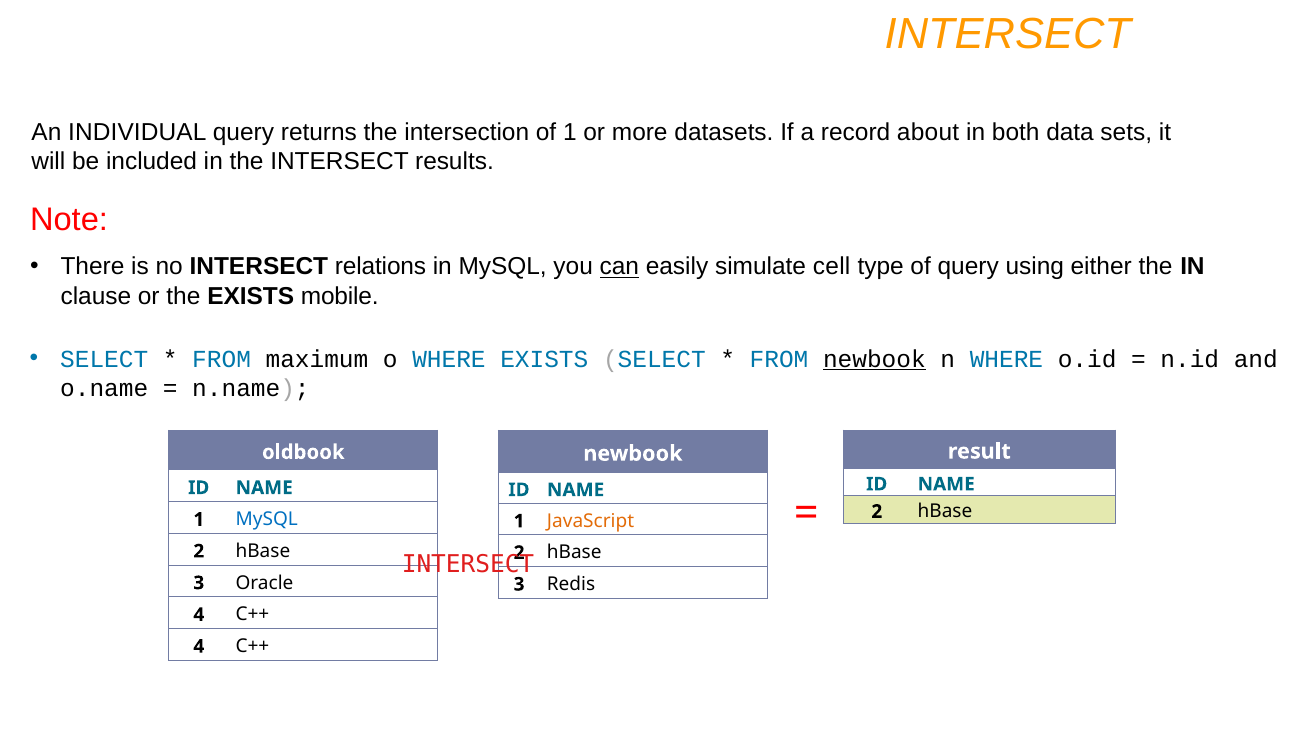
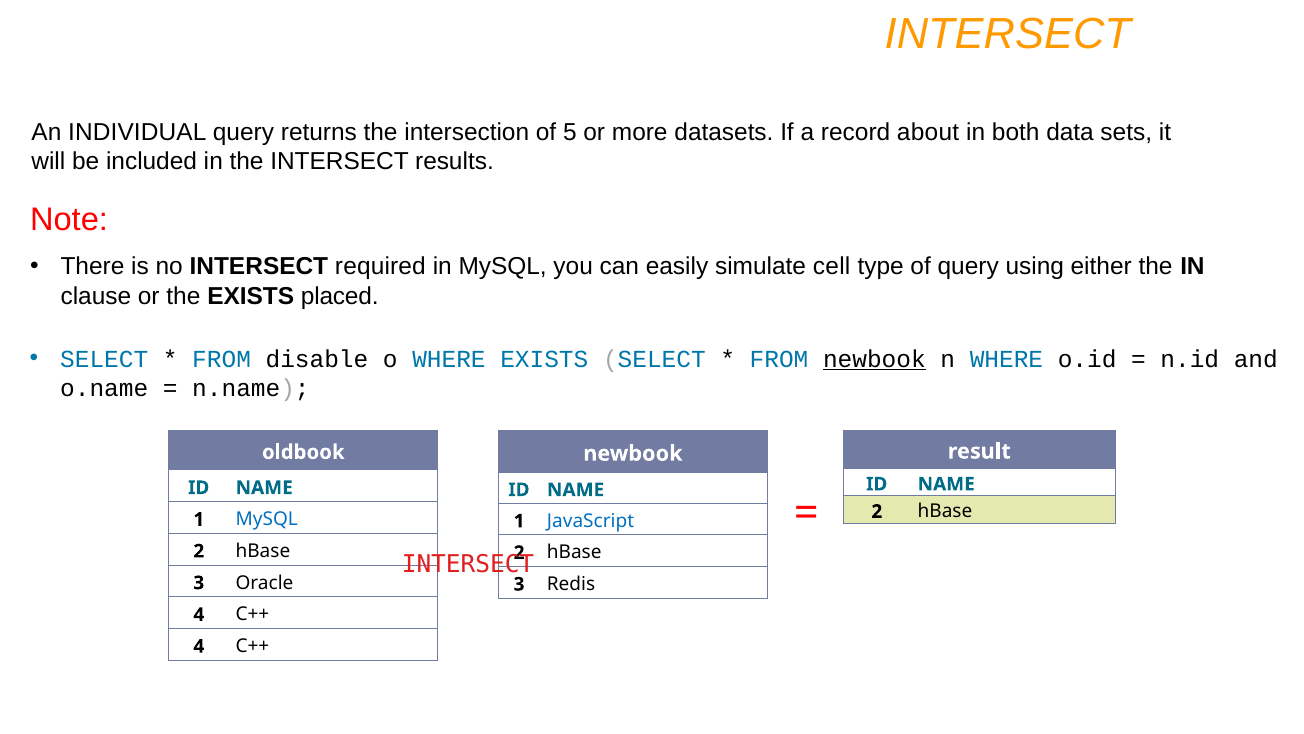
of 1: 1 -> 5 (570, 132)
relations: relations -> required (380, 267)
can underline: present -> none (619, 267)
mobile: mobile -> placed (340, 296)
maximum: maximum -> disable (317, 359)
JavaScript colour: orange -> blue (591, 521)
